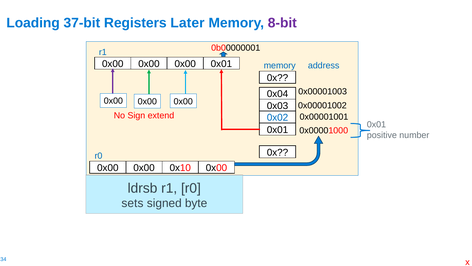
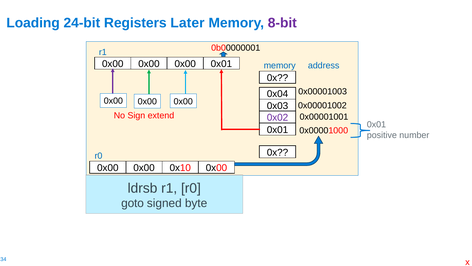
37-bit: 37-bit -> 24-bit (82, 23)
0x02 colour: blue -> purple (278, 117)
sets: sets -> goto (133, 203)
